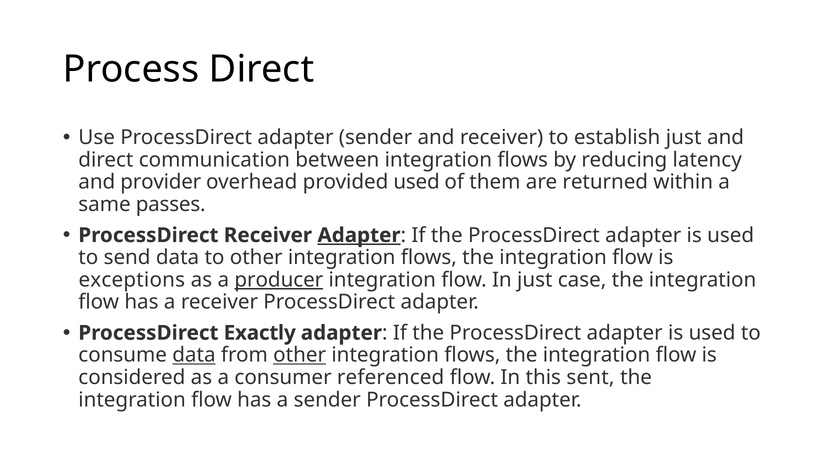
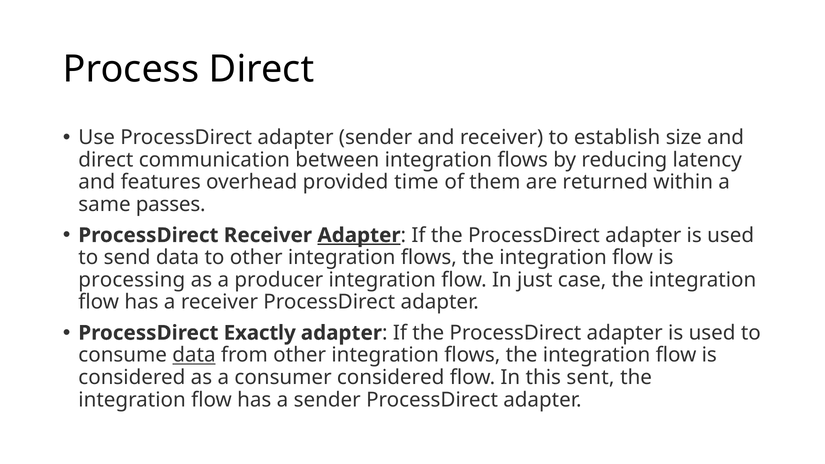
establish just: just -> size (684, 138)
provider: provider -> features (161, 182)
provided used: used -> time (416, 182)
exceptions: exceptions -> processing (132, 280)
producer underline: present -> none (279, 280)
other underline: present -> none (300, 355)
consumer referenced: referenced -> considered (391, 377)
